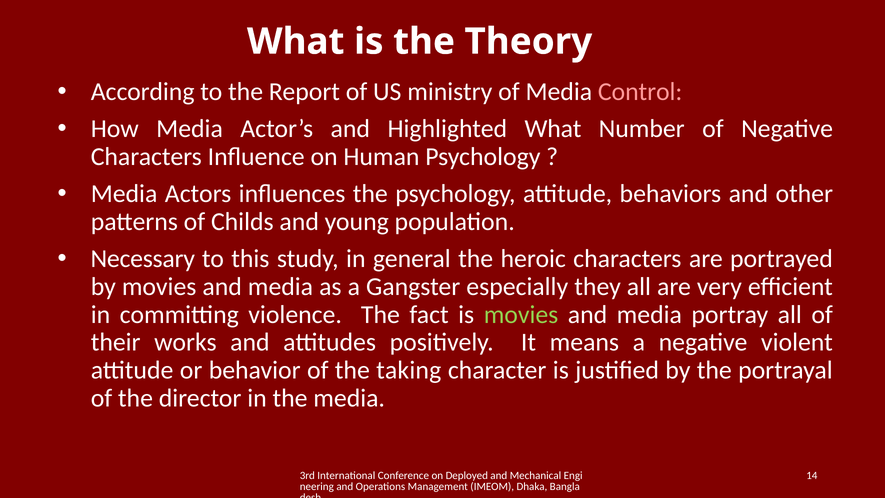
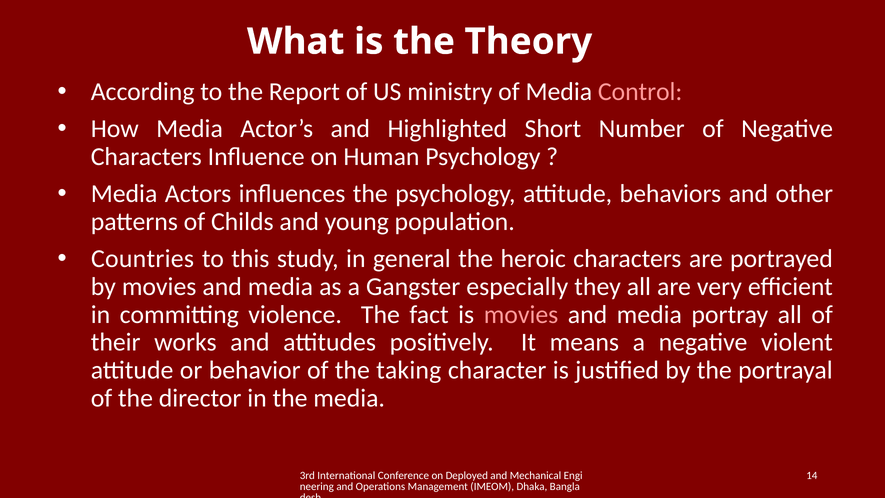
Highlighted What: What -> Short (553, 129)
Necessary: Necessary -> Countries (143, 259)
movies colour: light green -> pink (521, 314)
